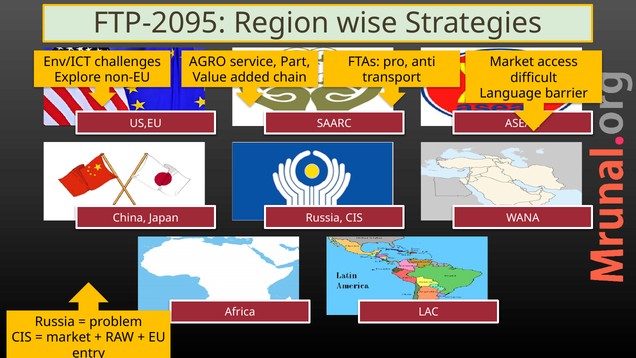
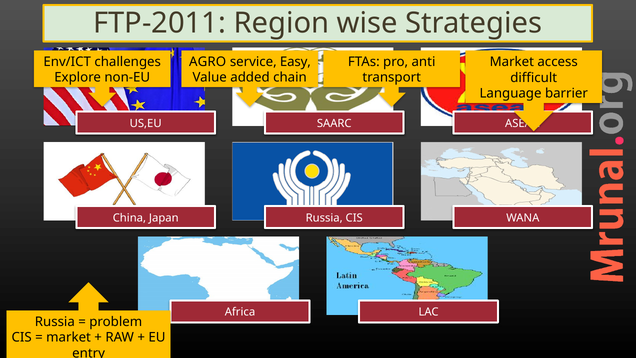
FTP-2095: FTP-2095 -> FTP-2011 (160, 23)
Part: Part -> Easy (295, 62)
